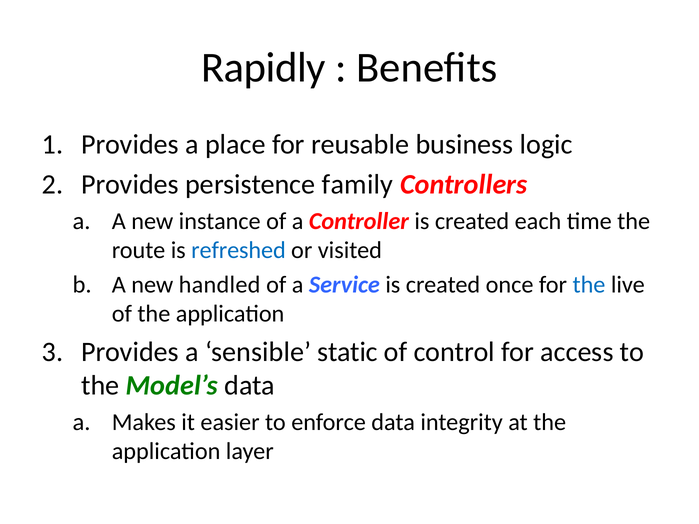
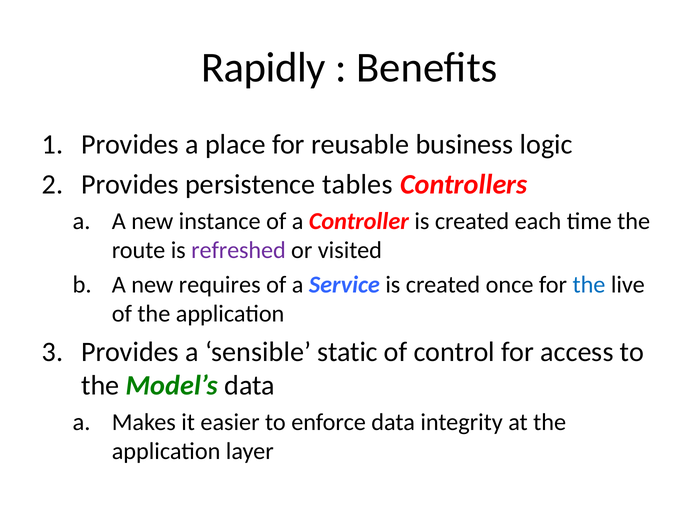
family: family -> tables (357, 185)
refreshed colour: blue -> purple (239, 250)
handled: handled -> requires (220, 285)
